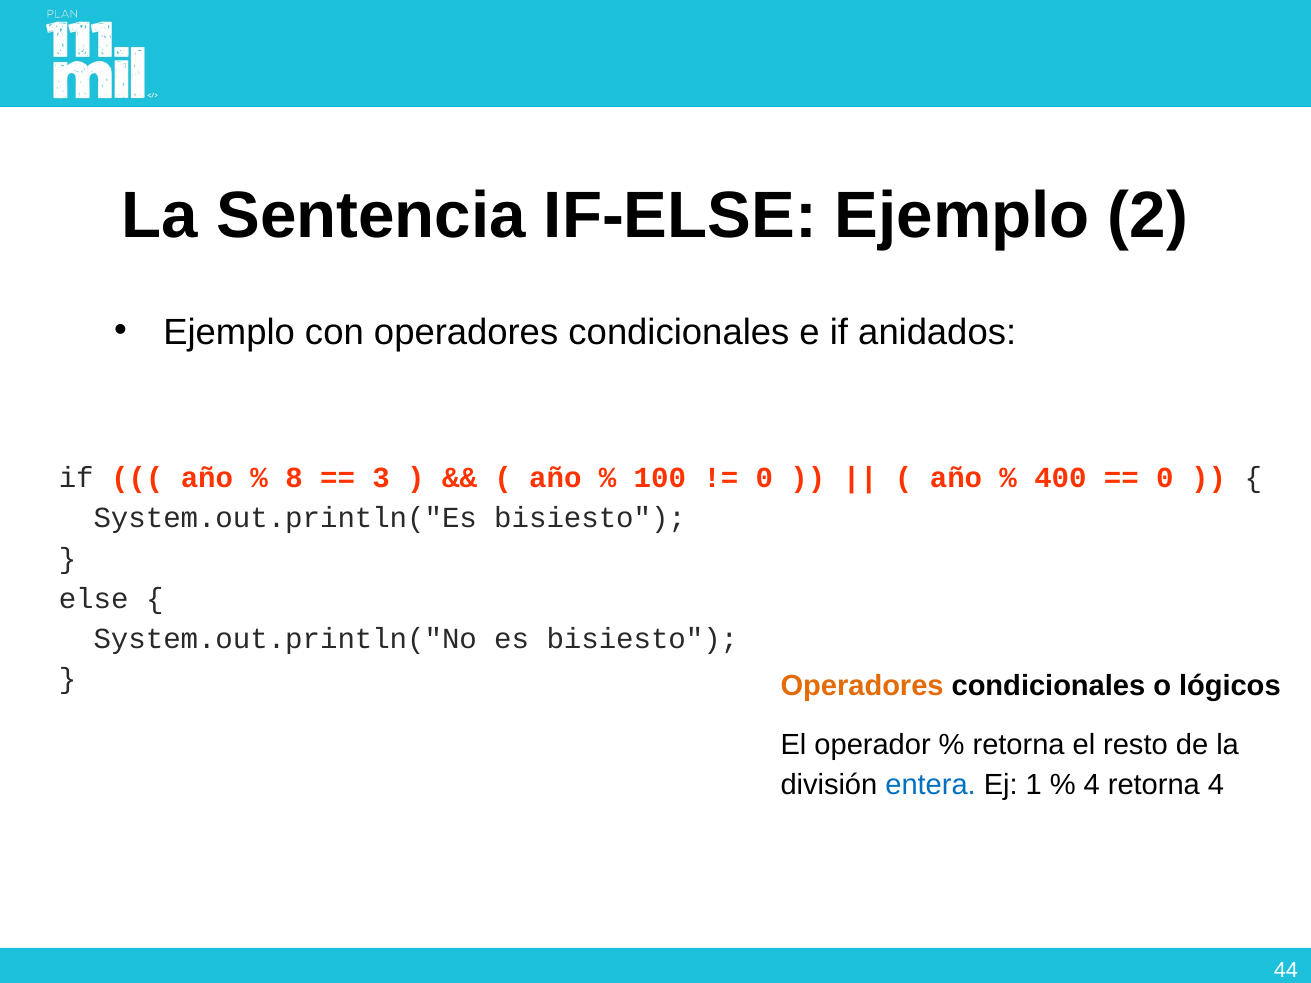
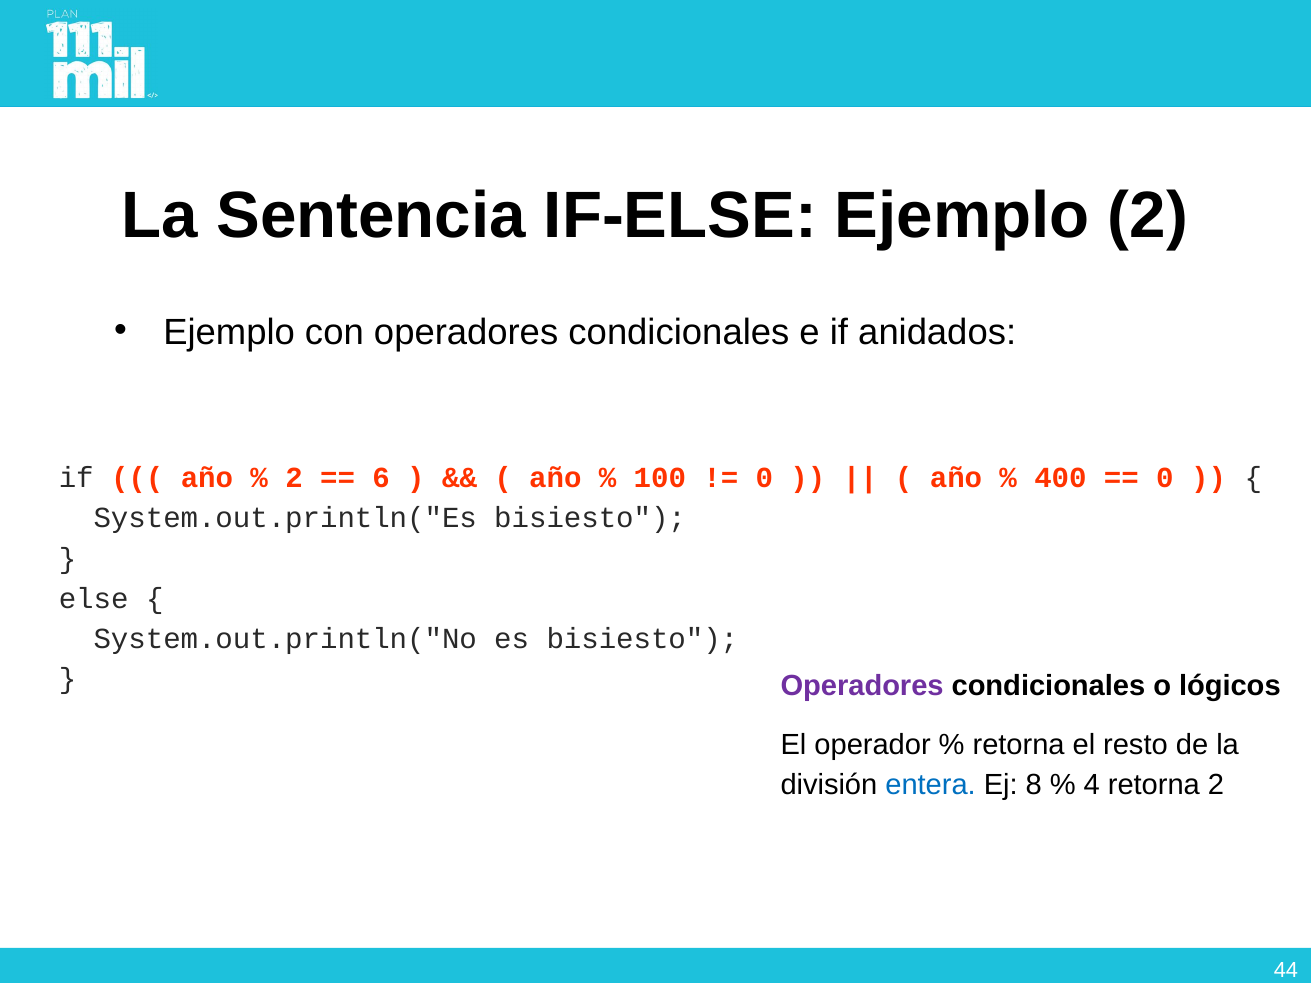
8: 8 -> 2 (294, 478)
3: 3 -> 6 (381, 478)
Operadores colour: orange -> purple (862, 687)
1: 1 -> 8 (1034, 785)
retorna 4: 4 -> 2 (1216, 785)
